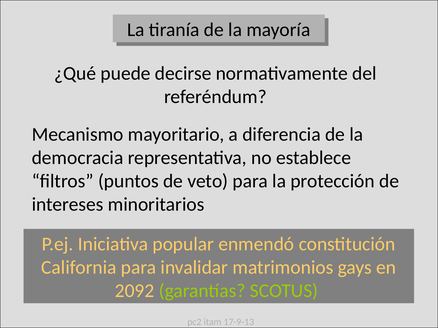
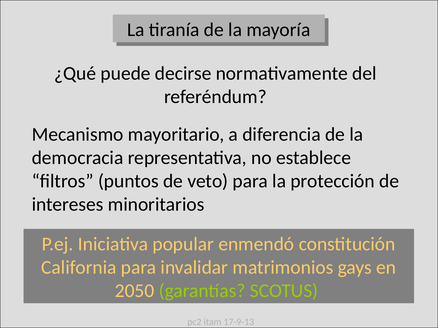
2092: 2092 -> 2050 (135, 291)
